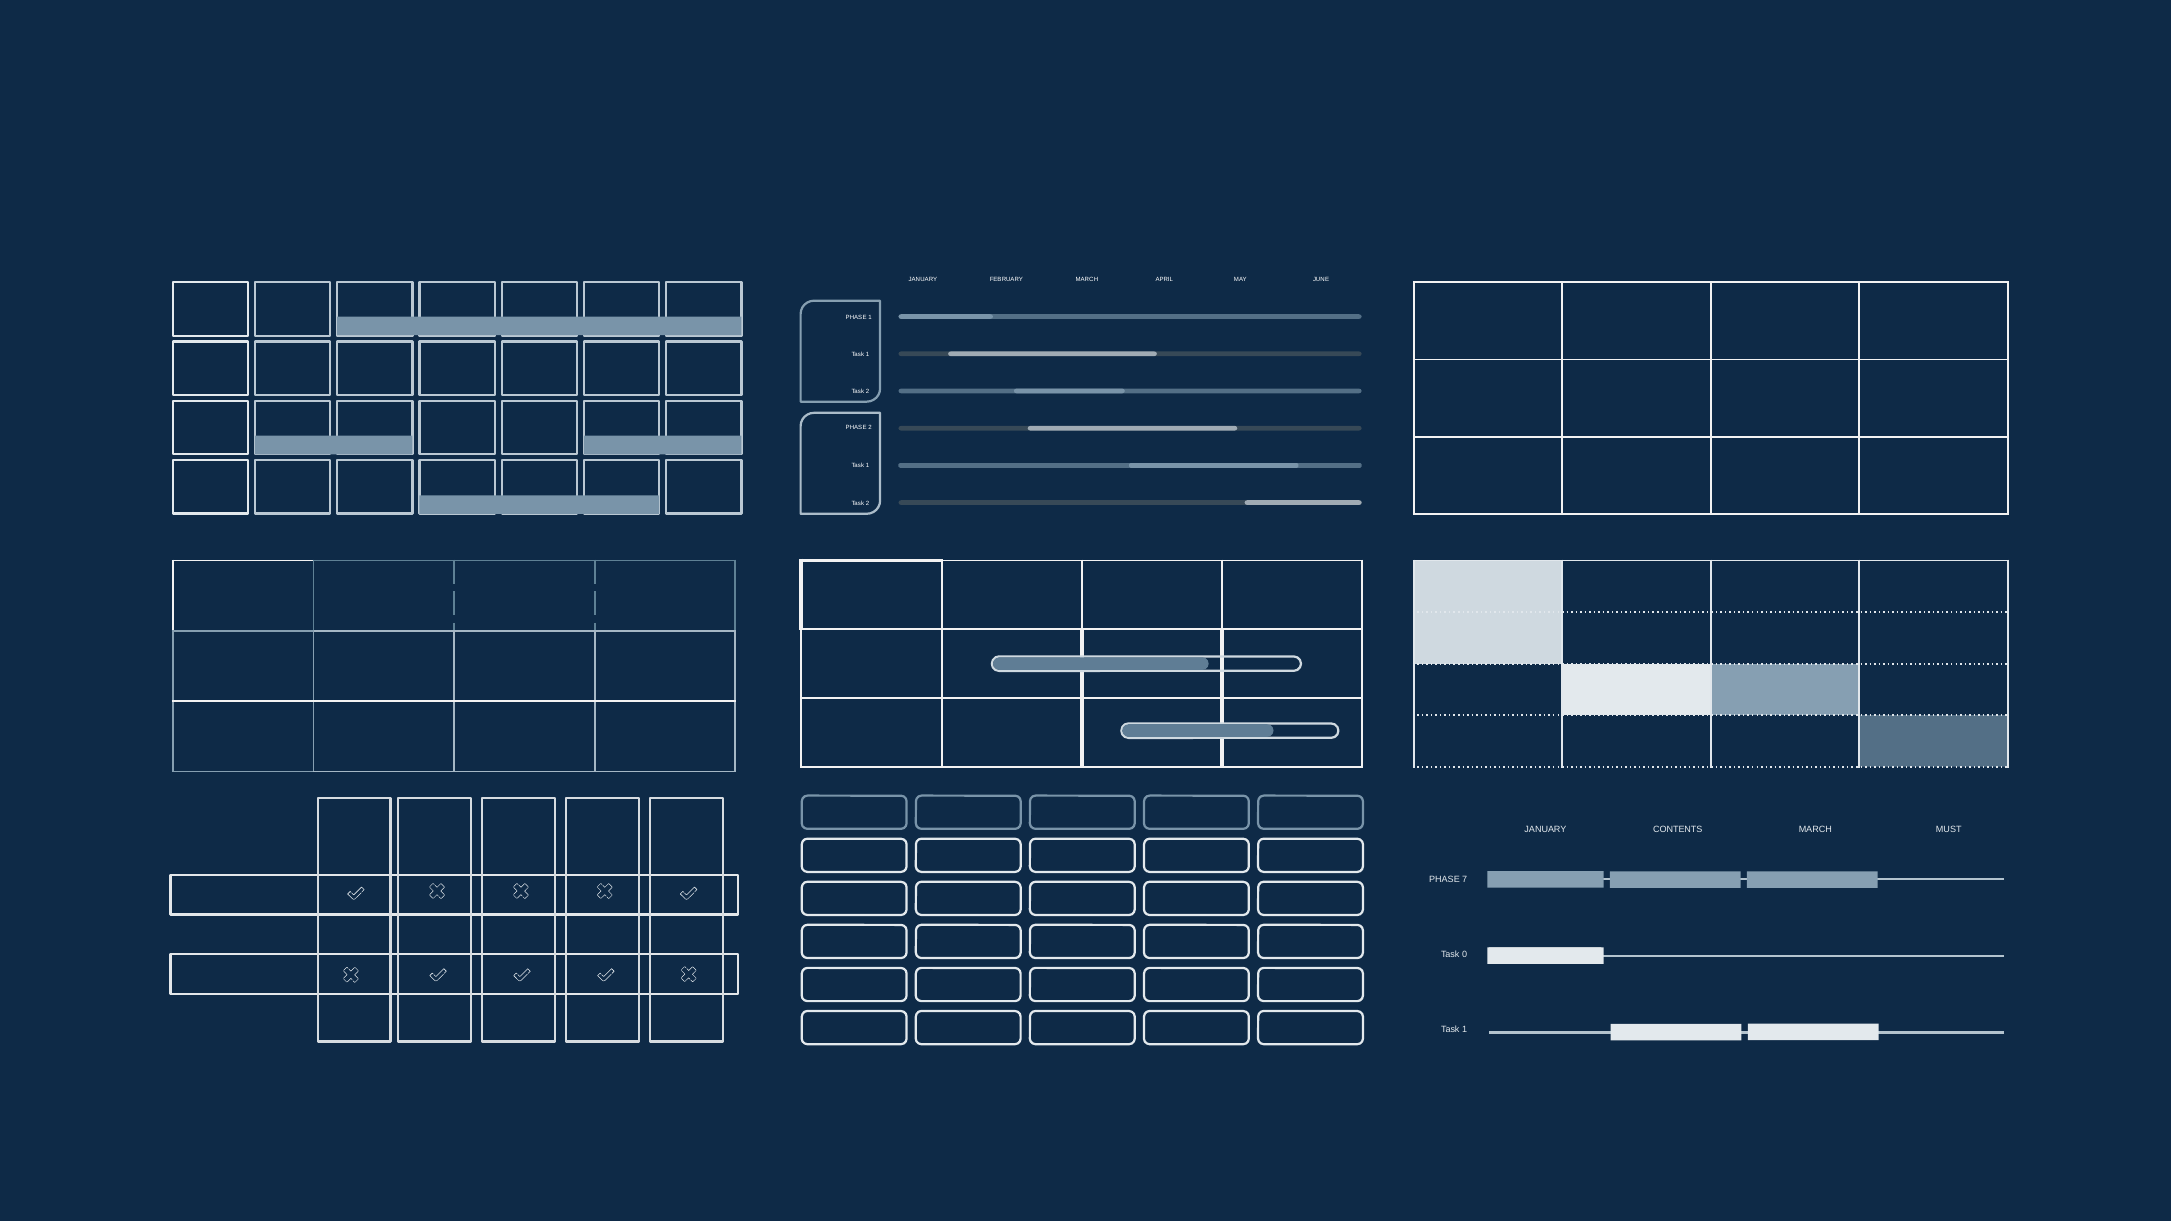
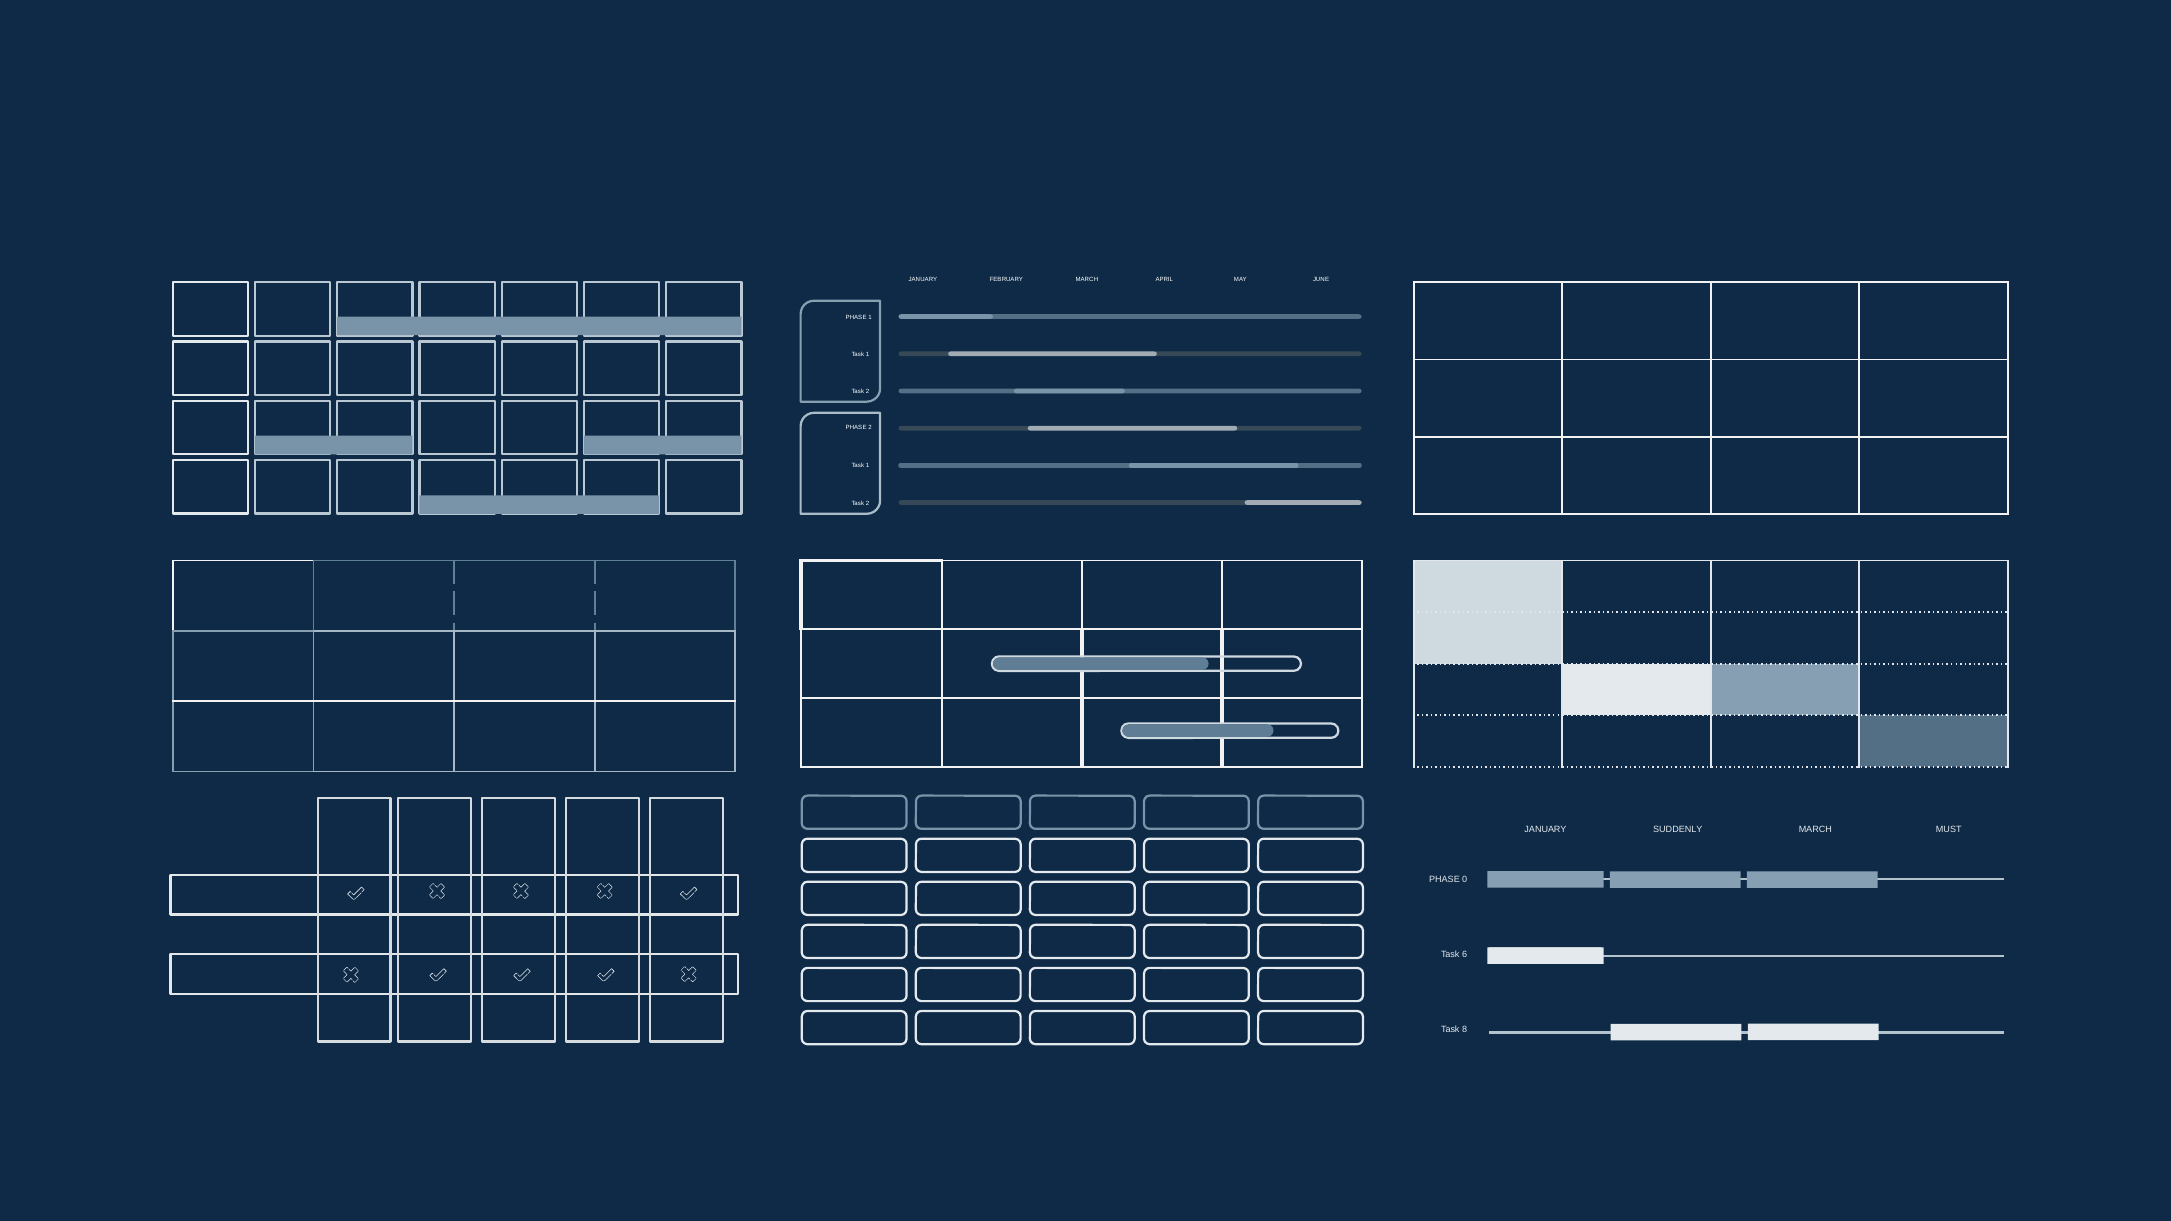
CONTENTS: CONTENTS -> SUDDENLY (1678, 830)
7: 7 -> 0 (1465, 880)
0: 0 -> 6 (1465, 955)
1: 1 -> 8 (1465, 1030)
